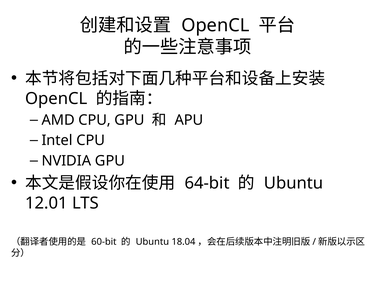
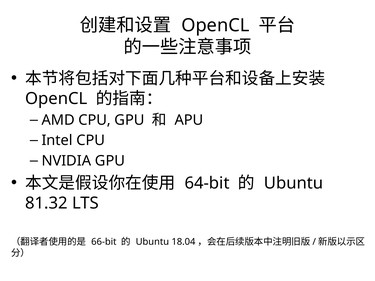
12.01: 12.01 -> 81.32 (46, 203)
60-bit: 60-bit -> 66-bit (104, 242)
